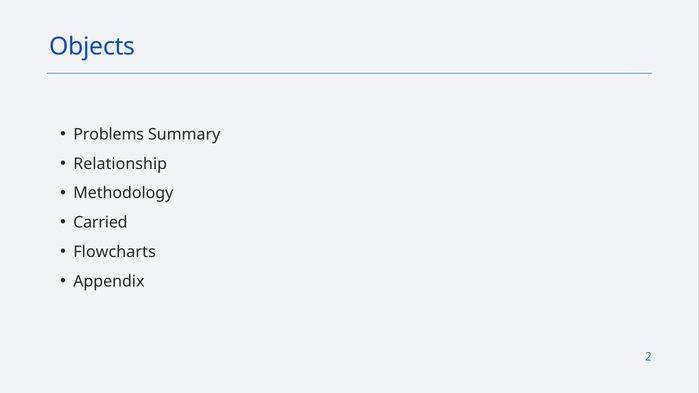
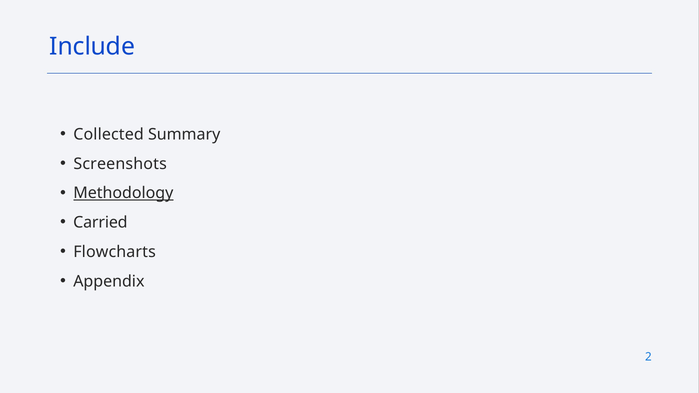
Objects: Objects -> Include (92, 47)
Problems: Problems -> Collected (109, 134)
Relationship: Relationship -> Screenshots (120, 164)
Methodology underline: none -> present (123, 193)
